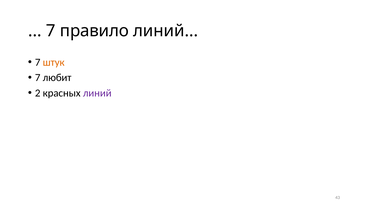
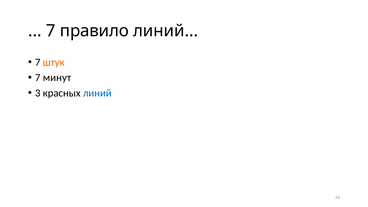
любит: любит -> минут (57, 78)
2: 2 -> 3 (38, 93)
линий colour: purple -> blue (97, 93)
